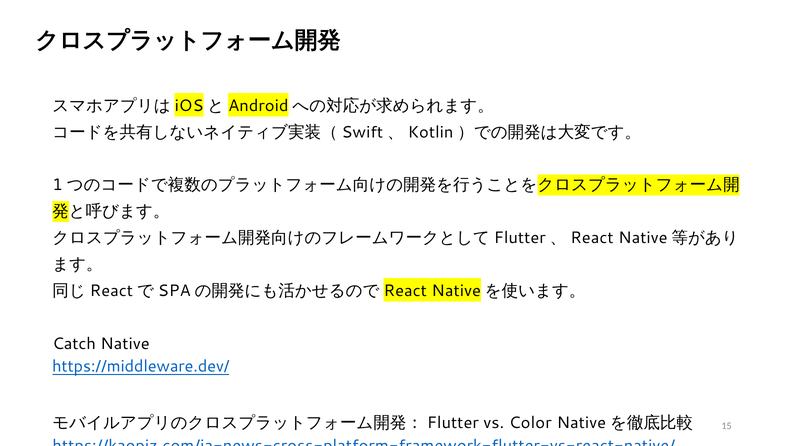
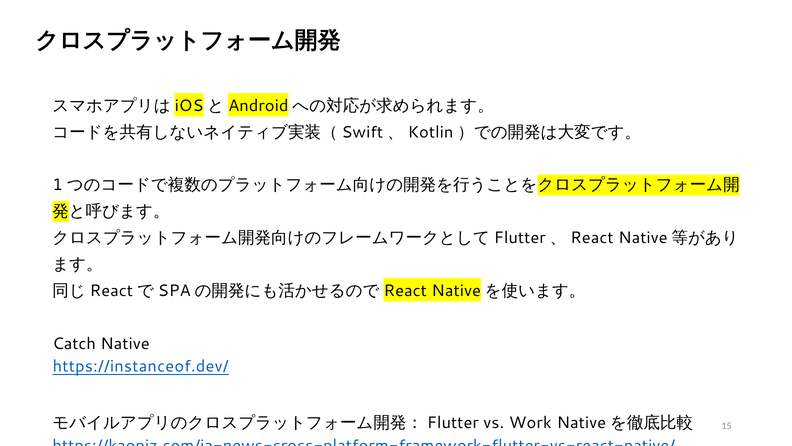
https://middleware.dev/: https://middleware.dev/ -> https://instanceof.dev/ (141, 366)
Color: Color -> Work (530, 422)
